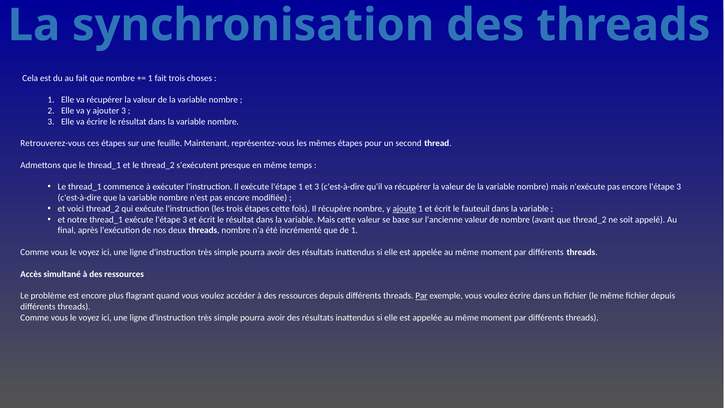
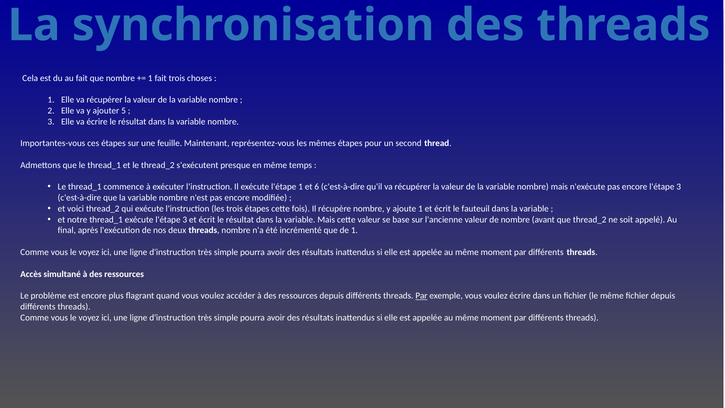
ajouter 3: 3 -> 5 (124, 111)
Retrouverez-vous: Retrouverez-vous -> Importantes-vous (53, 143)
et 3: 3 -> 6 (317, 187)
ajoute underline: present -> none (404, 209)
